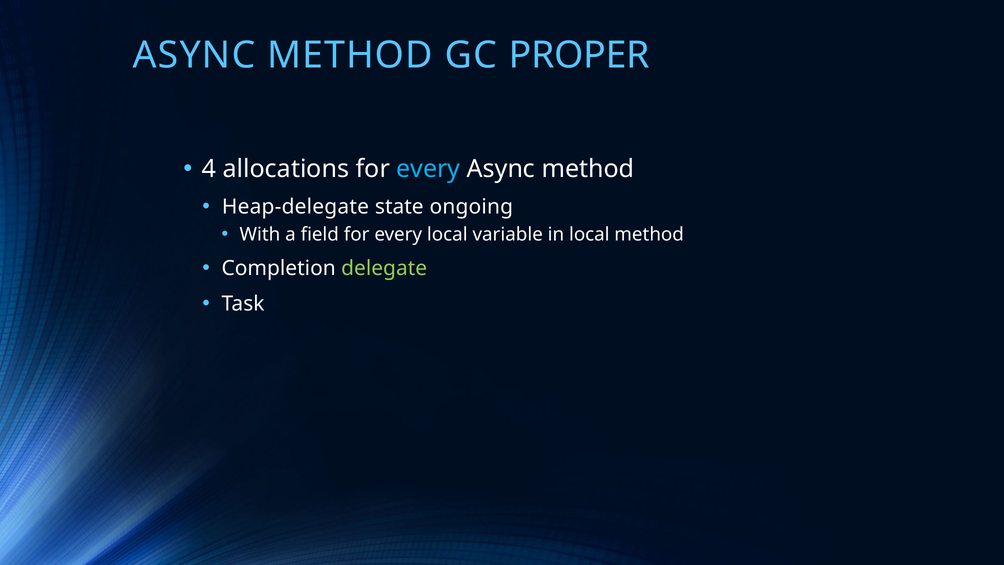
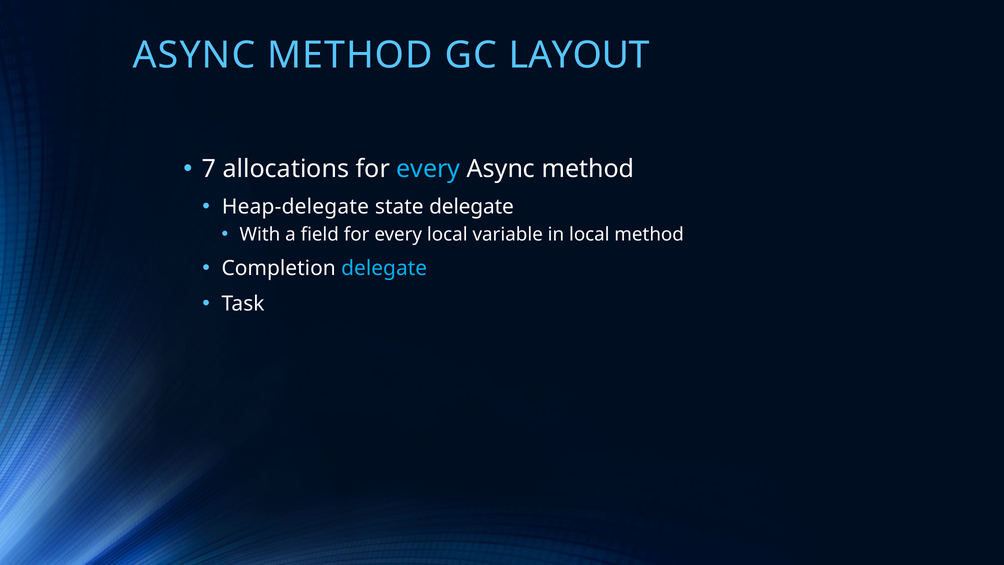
PROPER: PROPER -> LAYOUT (579, 55)
4: 4 -> 7 (209, 169)
state ongoing: ongoing -> delegate (471, 207)
delegate colour: light green -> light blue (384, 268)
